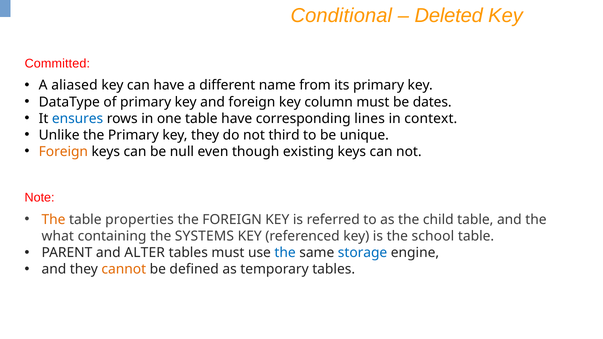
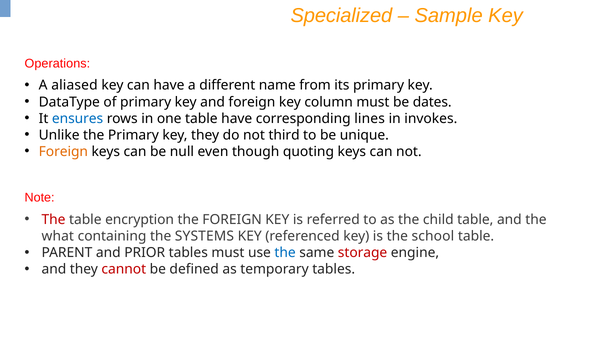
Conditional: Conditional -> Specialized (341, 16)
Deleted: Deleted -> Sample (449, 16)
Committed: Committed -> Operations (57, 63)
context: context -> invokes (431, 119)
existing: existing -> quoting (308, 152)
The colour: orange -> red (54, 220)
properties: properties -> encryption (140, 220)
ALTER: ALTER -> PRIOR (145, 253)
storage colour: blue -> red (363, 253)
cannot colour: orange -> red (124, 269)
